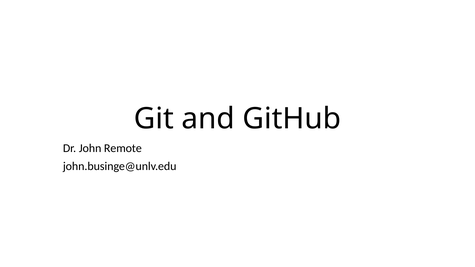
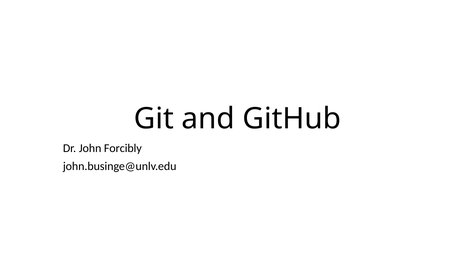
Remote: Remote -> Forcibly (123, 148)
